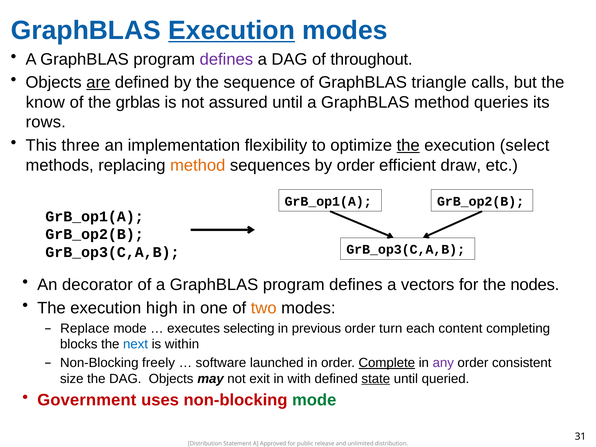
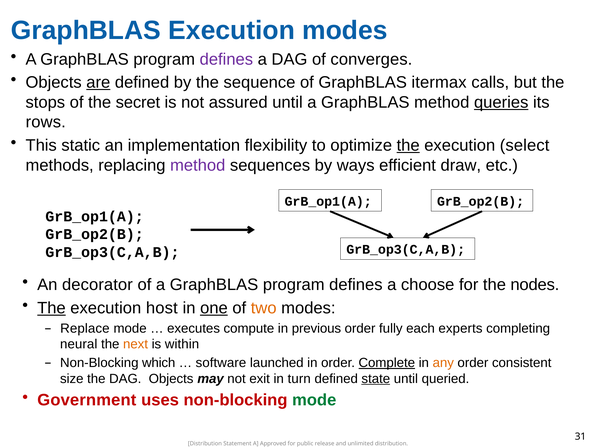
Execution underline: present -> none (232, 30)
throughout: throughout -> converges (371, 59)
triangle: triangle -> itermax (439, 82)
know: know -> stops (45, 102)
grblas: grblas -> secret (138, 102)
queries underline: none -> present (501, 102)
three: three -> static (81, 145)
method colour: orange -> purple (198, 165)
by order: order -> ways (356, 165)
vectors: vectors -> choose (428, 285)
The underline: none -> present (51, 308)
high: high -> host (162, 308)
one underline: none -> present (214, 308)
selecting: selecting -> compute (249, 328)
turn: turn -> fully (391, 328)
content: content -> experts (460, 328)
blocks: blocks -> neural (79, 344)
next colour: blue -> orange (136, 344)
freely: freely -> which (159, 363)
any colour: purple -> orange (443, 363)
with: with -> turn (299, 379)
